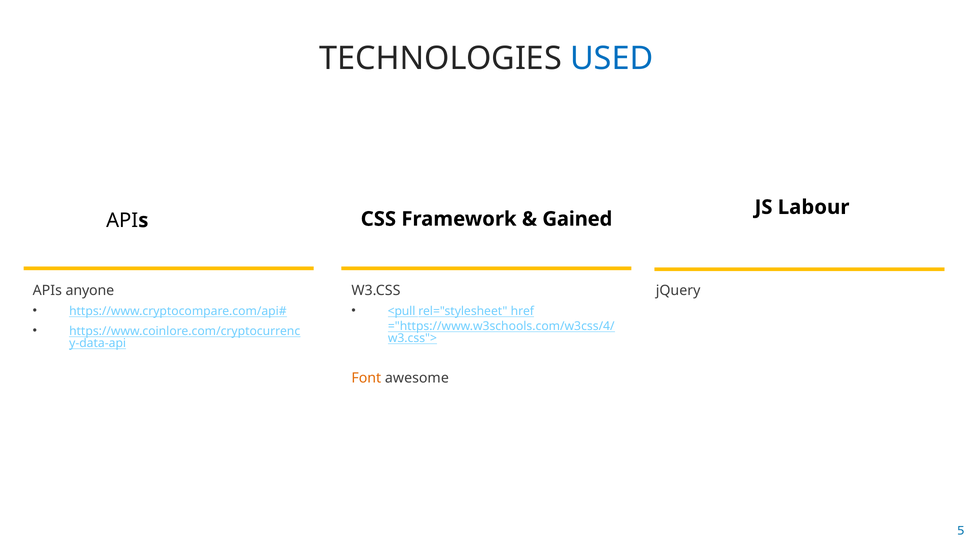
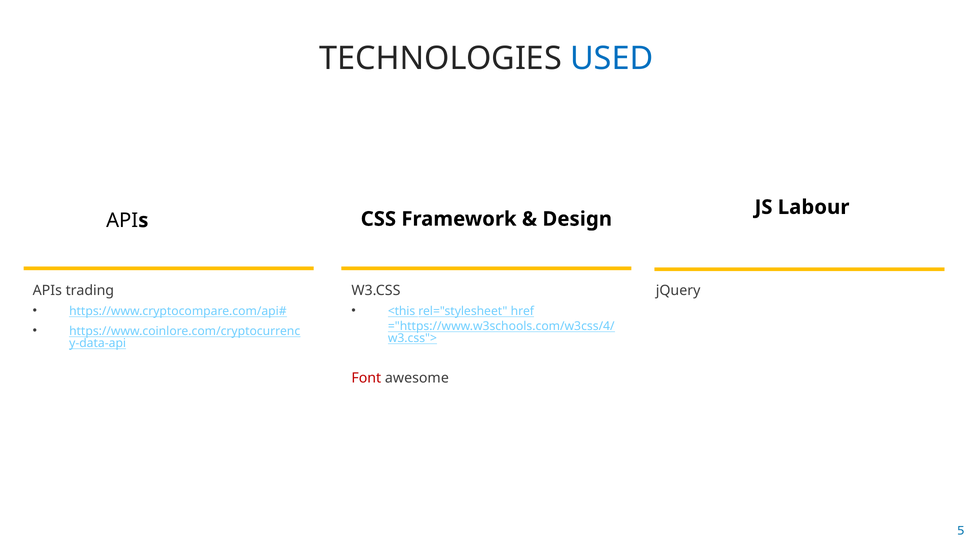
Gained: Gained -> Design (577, 219)
anyone: anyone -> trading (90, 290)
<pull: <pull -> <this (402, 311)
Font colour: orange -> red (366, 378)
